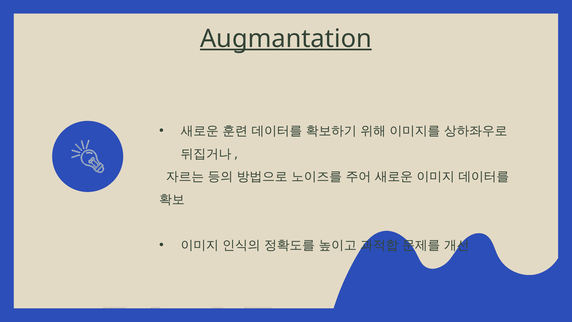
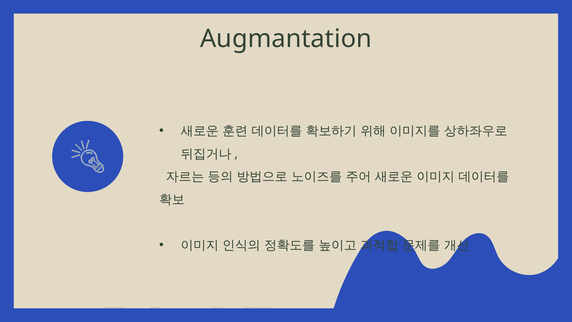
Augmantation underline: present -> none (286, 39)
